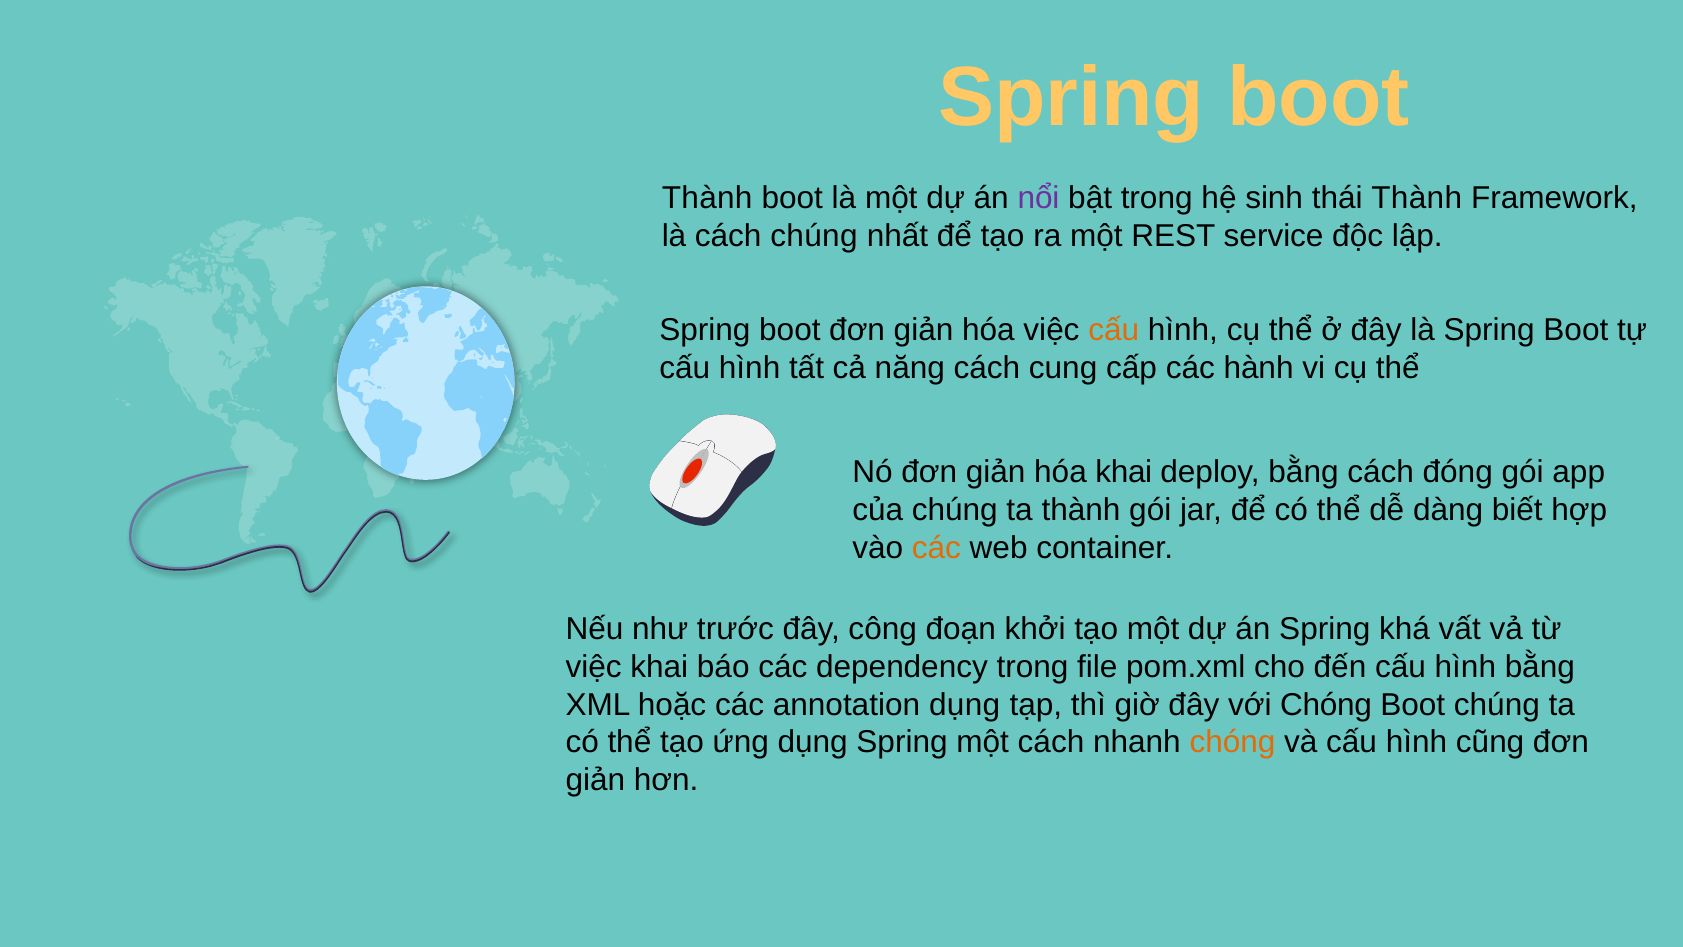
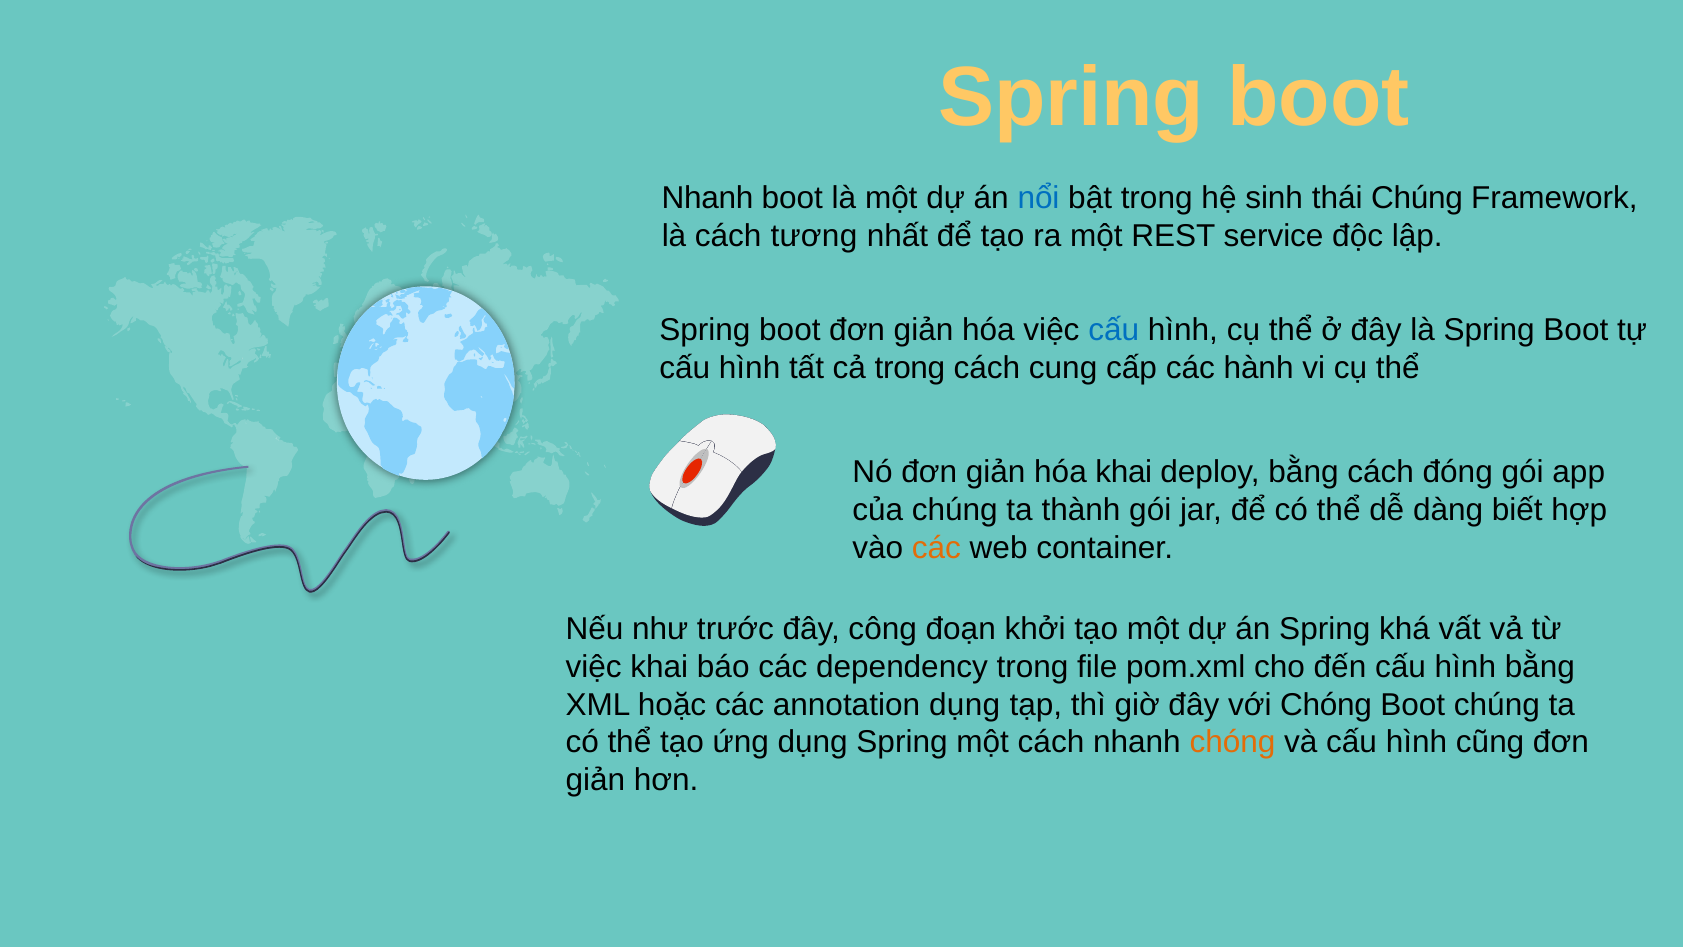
Thành: Thành -> Nhanh (708, 198)
nổi colour: purple -> blue (1039, 198)
thái Thành: Thành -> Chúng (1417, 198)
cách chúng: chúng -> tương (814, 236)
cấu colour: orange -> blue (1114, 330)
cả năng: năng -> trong (910, 368)
